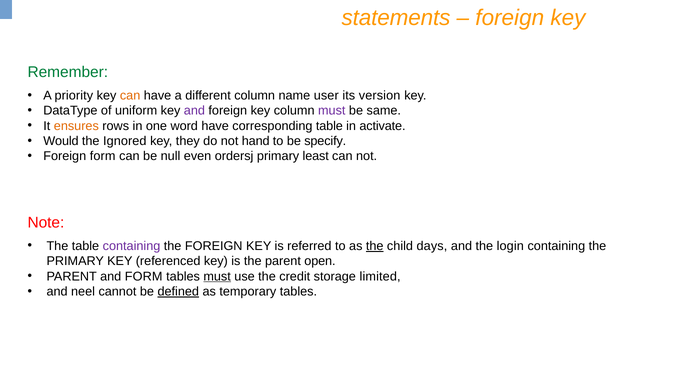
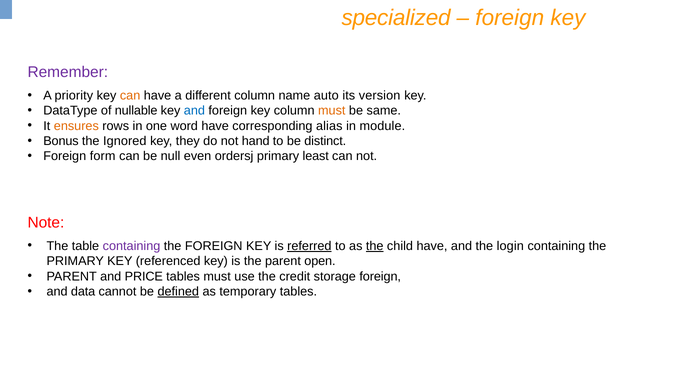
statements: statements -> specialized (396, 18)
Remember colour: green -> purple (68, 72)
user: user -> auto (326, 95)
uniform: uniform -> nullable (136, 111)
and colour: purple -> blue (194, 111)
must colour: purple -> orange (332, 111)
corresponding table: table -> alias (329, 126)
activate: activate -> module (382, 126)
Would: Would -> Bonus (61, 141)
specify: specify -> distinct (325, 141)
referred underline: none -> present (309, 246)
child days: days -> have (432, 246)
and FORM: FORM -> PRICE (144, 276)
must underline: present -> none (217, 276)
storage limited: limited -> foreign (380, 276)
neel: neel -> data (83, 291)
